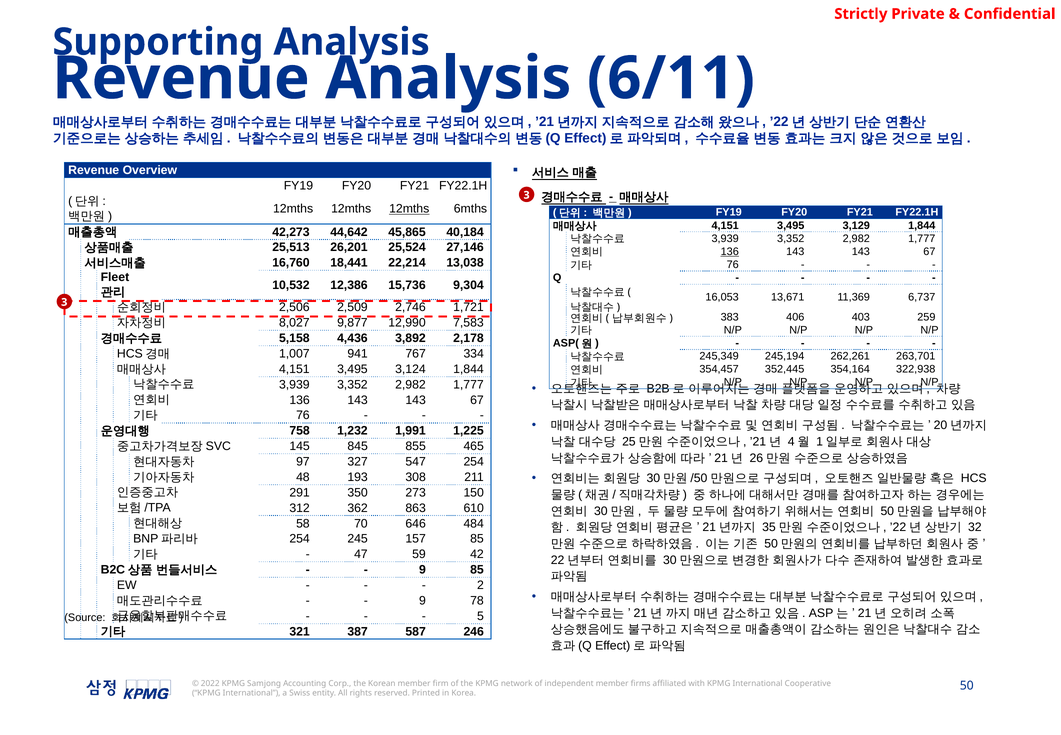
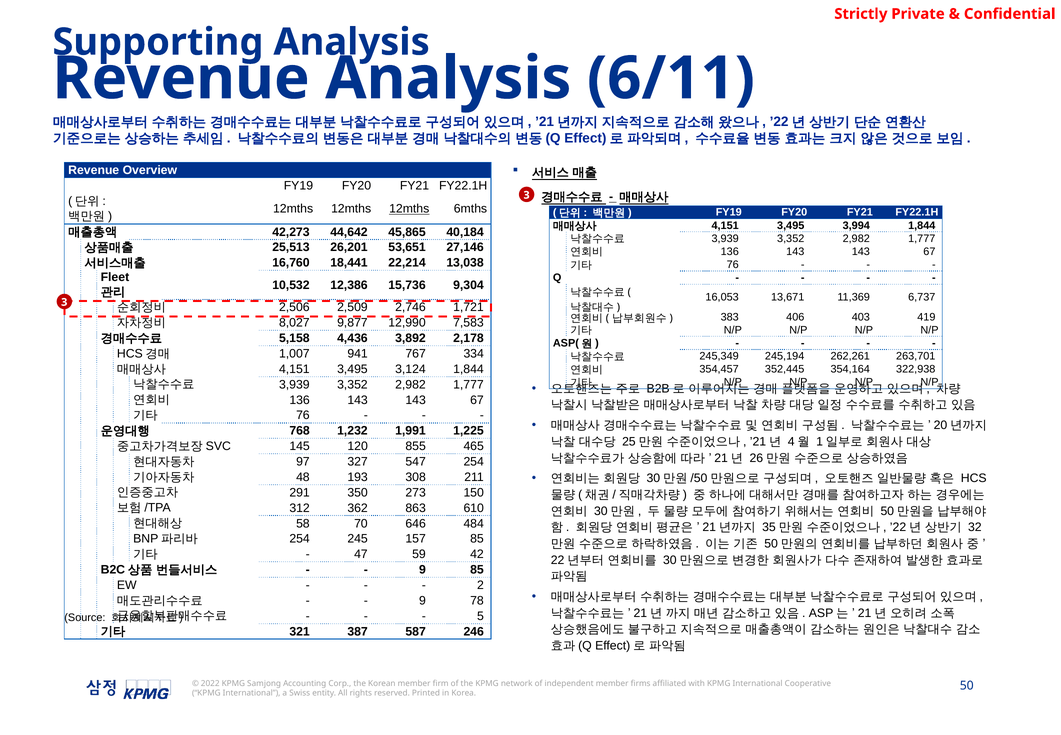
3,129: 3,129 -> 3,994 (856, 225)
25,524: 25,524 -> 53,651 (407, 247)
136 underline: present -> none (730, 251)
259: 259 -> 419 (926, 317)
758: 758 -> 768 (300, 431)
845: 845 -> 120 (358, 446)
